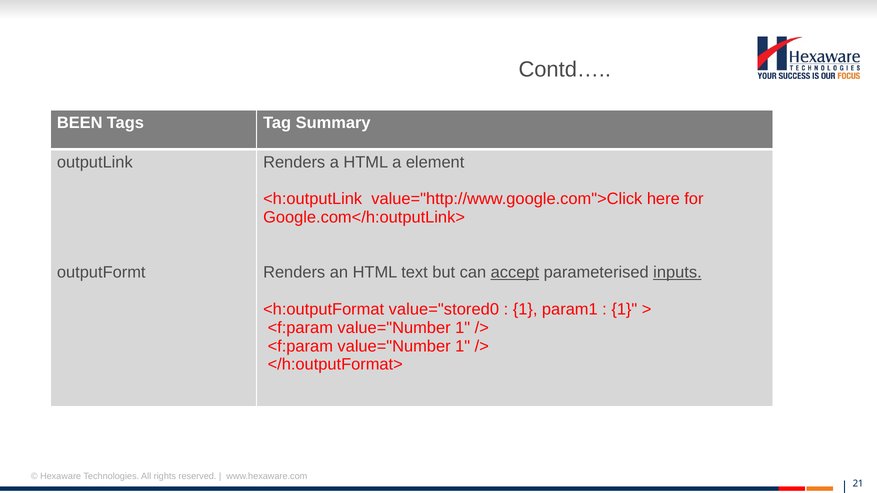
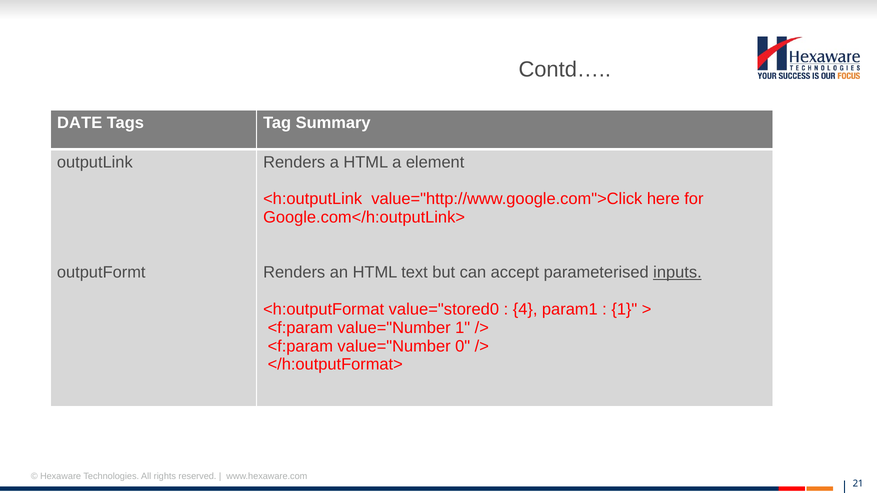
BEEN: BEEN -> DATE (80, 123)
accept underline: present -> none (515, 273)
1: 1 -> 4 (525, 309)
1: 1 -> 0 (463, 346)
